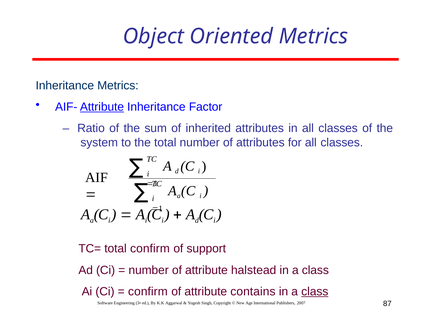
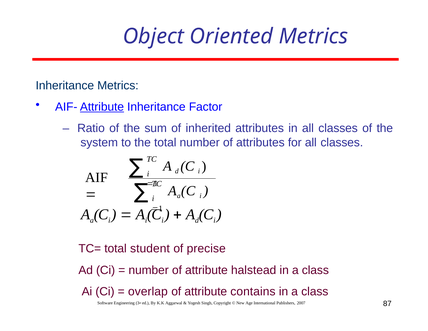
total confirm: confirm -> student (150, 249)
support: support -> precise (206, 249)
confirm: confirm -> overlap (148, 291)
class underline: present -> none (315, 291)
